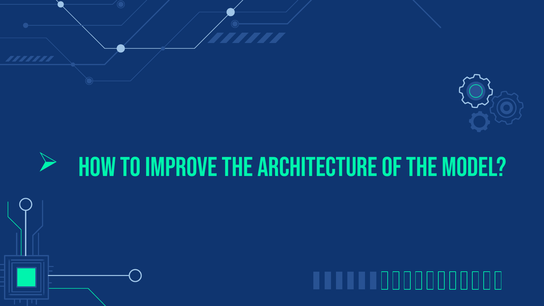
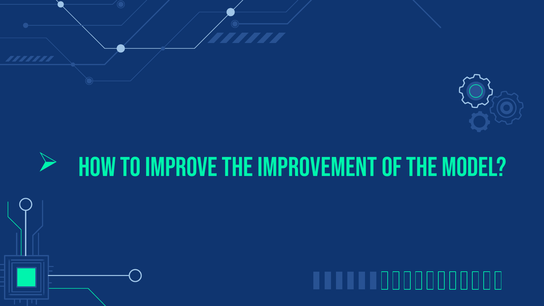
architecture: architecture -> improvement (317, 167)
